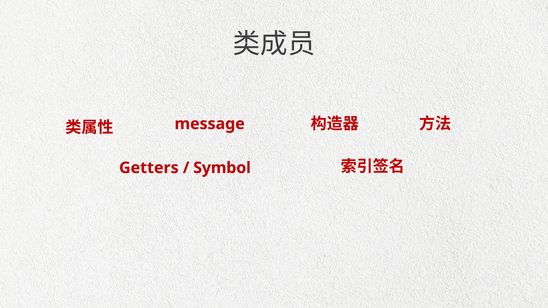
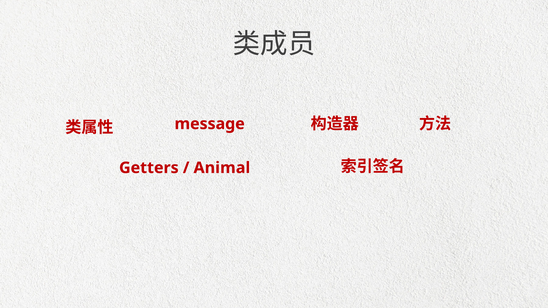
Symbol: Symbol -> Animal (222, 168)
